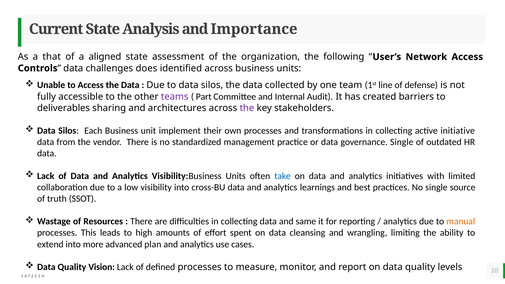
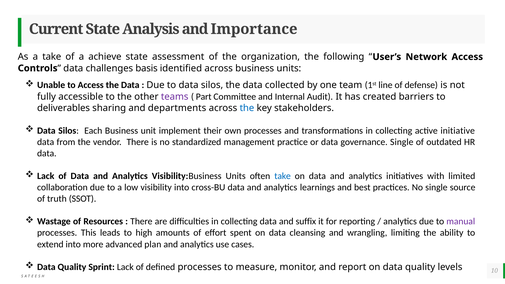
a that: that -> take (52, 57)
aligned: aligned -> achieve (105, 57)
does: does -> basis (147, 68)
architectures: architectures -> departments (177, 108)
the colour: purple -> blue (247, 108)
same: same -> suffix (306, 222)
manual colour: orange -> purple (461, 222)
Vision: Vision -> Sprint (102, 267)
